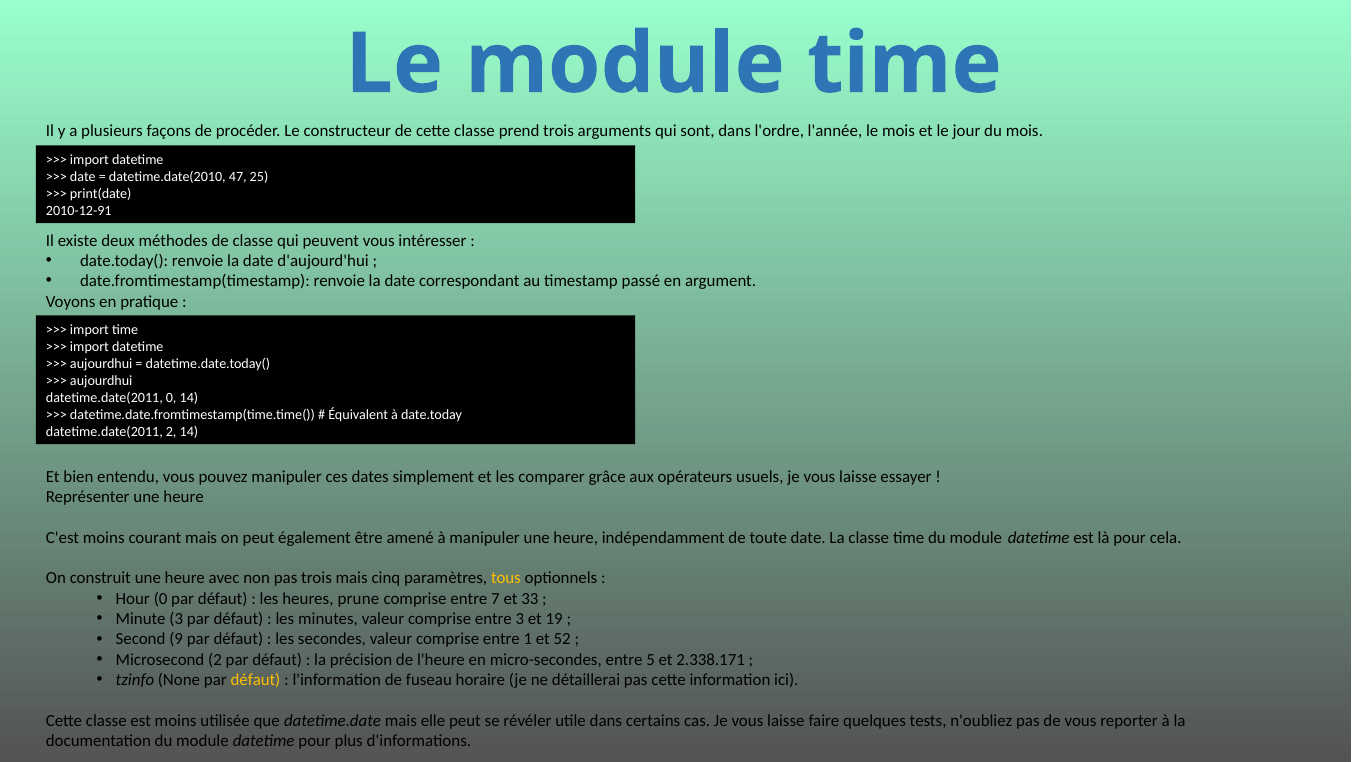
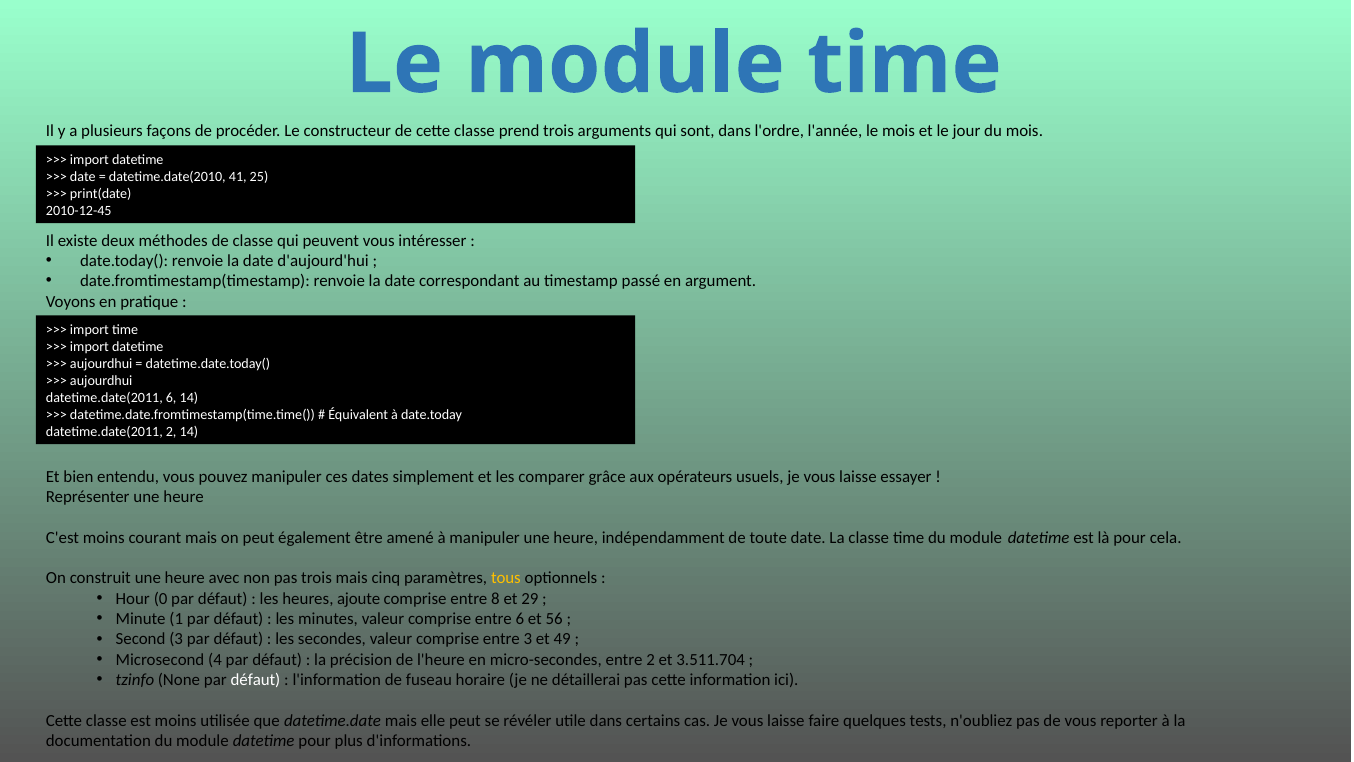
47: 47 -> 41 (238, 177)
2010-12-91: 2010-12-91 -> 2010-12-45 (79, 211)
datetime.date(2011 0: 0 -> 6 (171, 397)
prune: prune -> ajoute (359, 598)
7: 7 -> 8 (495, 598)
33: 33 -> 29 (530, 598)
Minute 3: 3 -> 1 (176, 619)
entre 3: 3 -> 6 (520, 619)
19: 19 -> 56 (554, 619)
Second 9: 9 -> 3 (176, 639)
entre 1: 1 -> 3 (528, 639)
52: 52 -> 49 (562, 639)
Microsecond 2: 2 -> 4 (215, 659)
entre 5: 5 -> 2 (651, 659)
2.338.171: 2.338.171 -> 3.511.704 (711, 659)
défaut colour: yellow -> white (256, 680)
